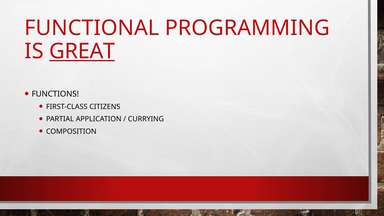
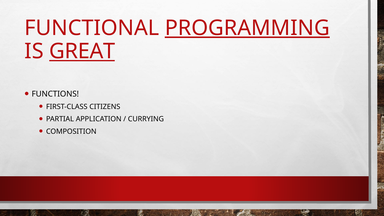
PROGRAMMING underline: none -> present (247, 28)
